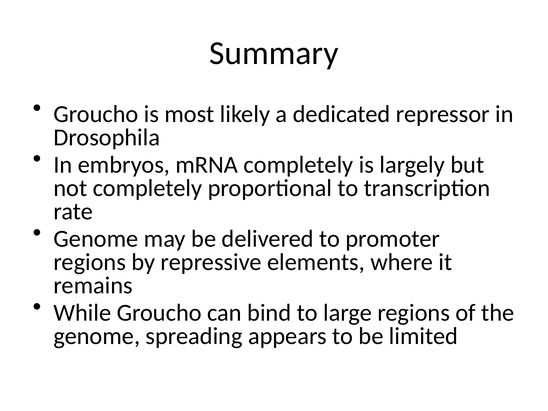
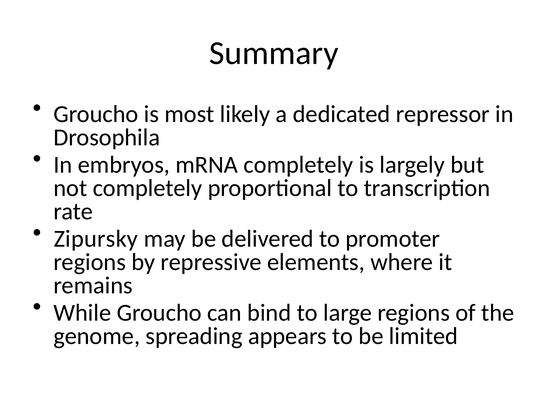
Genome: Genome -> Zipursky (96, 239)
